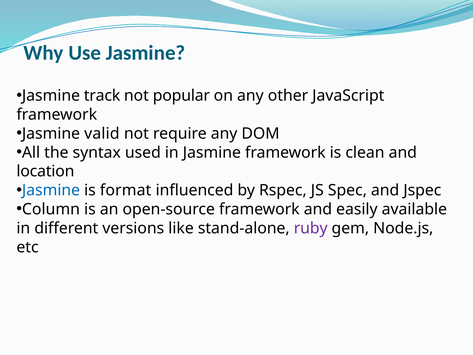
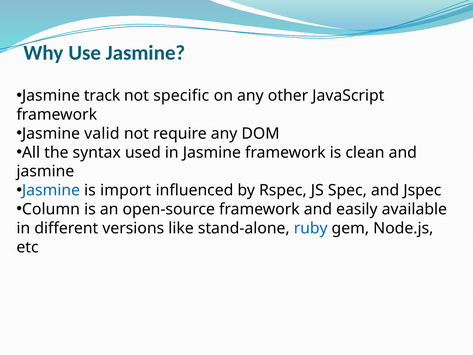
popular: popular -> specific (181, 96)
location: location -> jasmine (45, 171)
format: format -> import (126, 190)
ruby colour: purple -> blue (311, 228)
